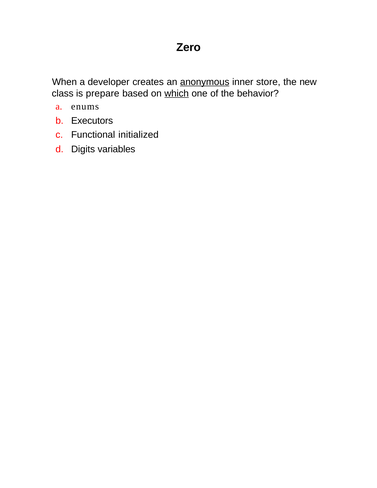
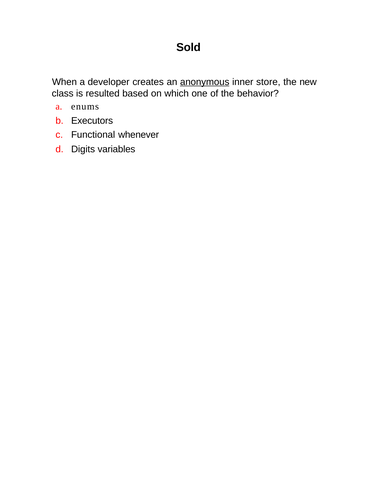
Zero: Zero -> Sold (188, 47)
prepare: prepare -> resulted (103, 93)
which underline: present -> none (177, 93)
initialized: initialized -> whenever (139, 135)
